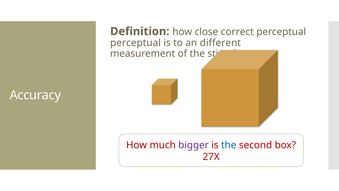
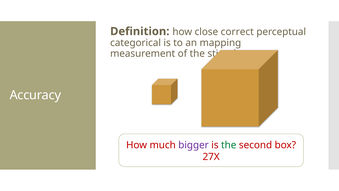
perceptual: perceptual -> categorical (136, 43)
different: different -> mapping (220, 43)
the colour: blue -> green (229, 145)
